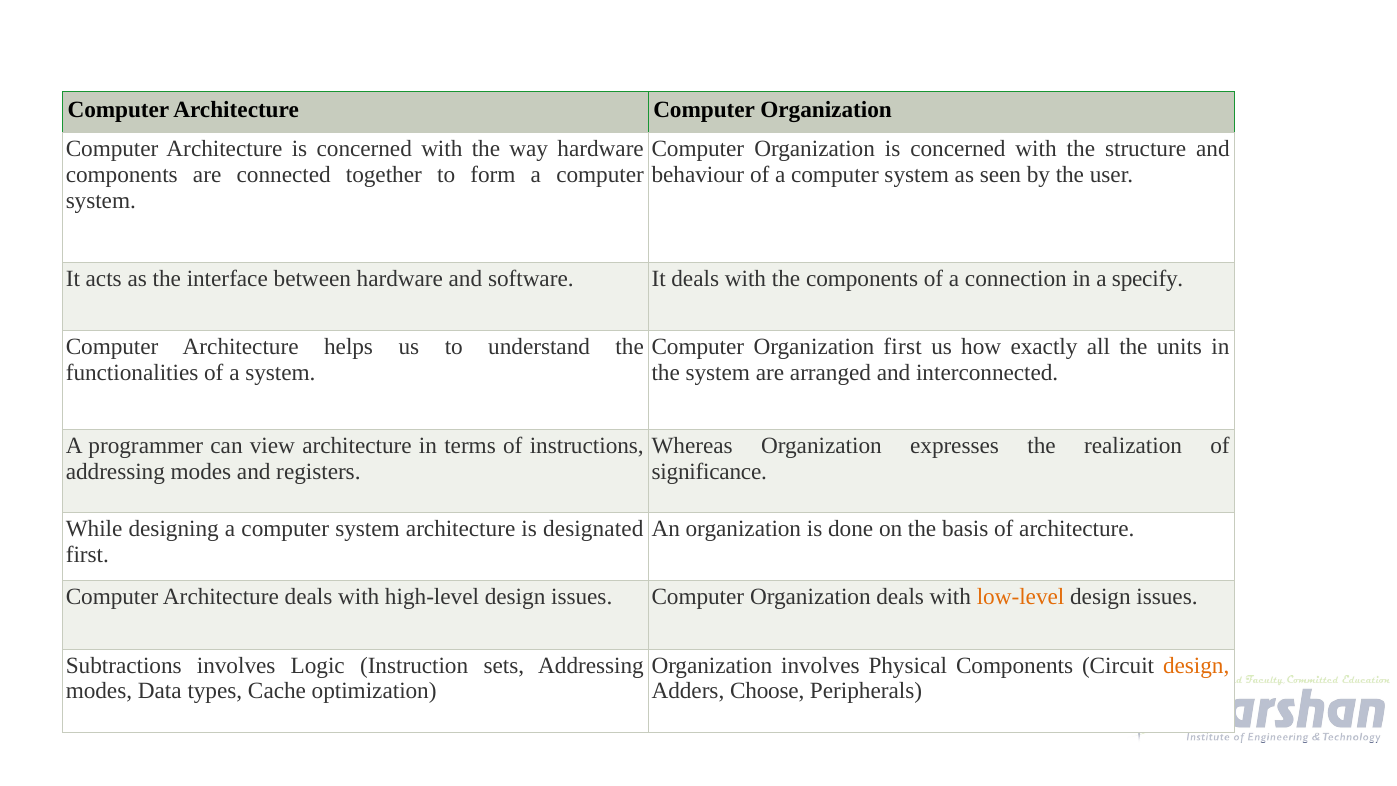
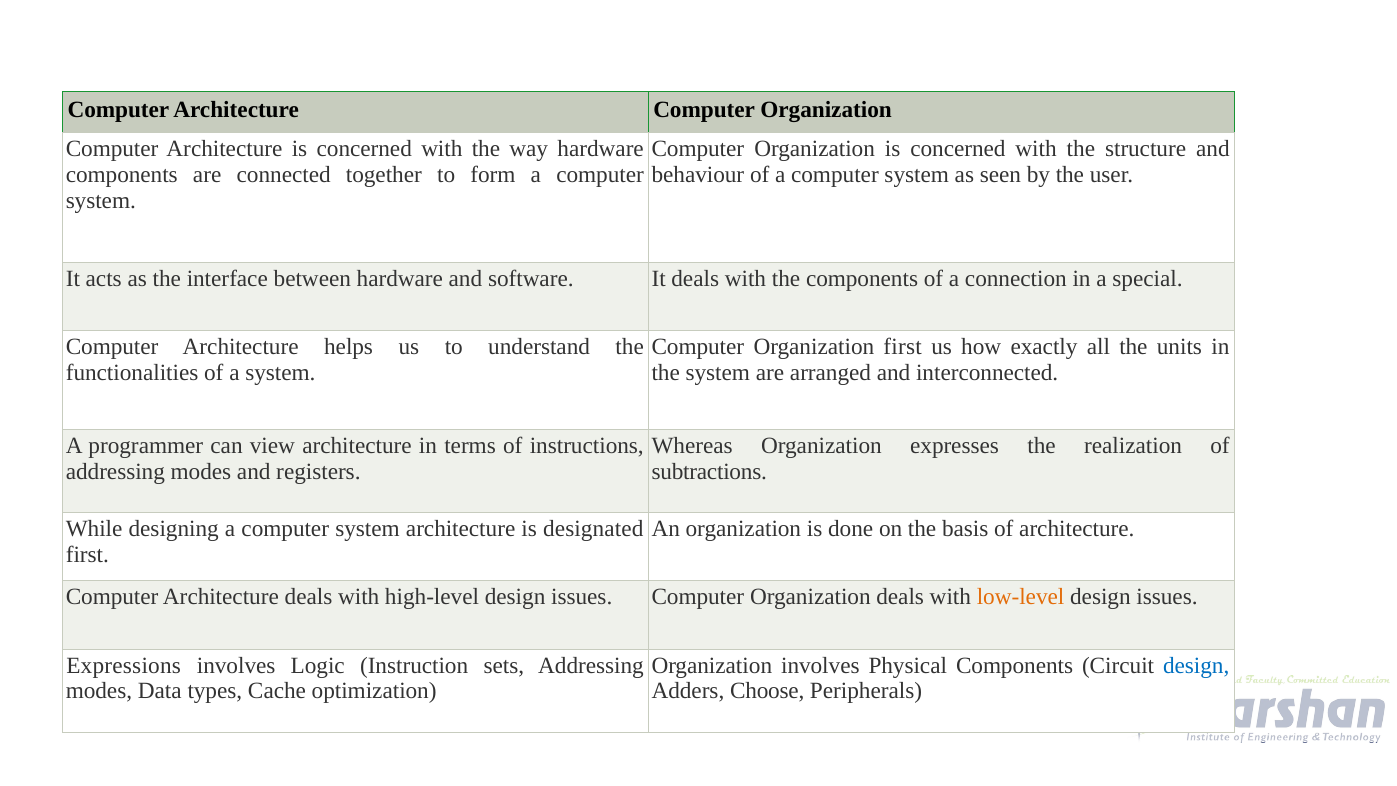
specify: specify -> special (1148, 279)
significance: significance -> subtractions (709, 471)
Subtractions: Subtractions -> Expressions (124, 665)
design colour: orange -> blue (1196, 665)
